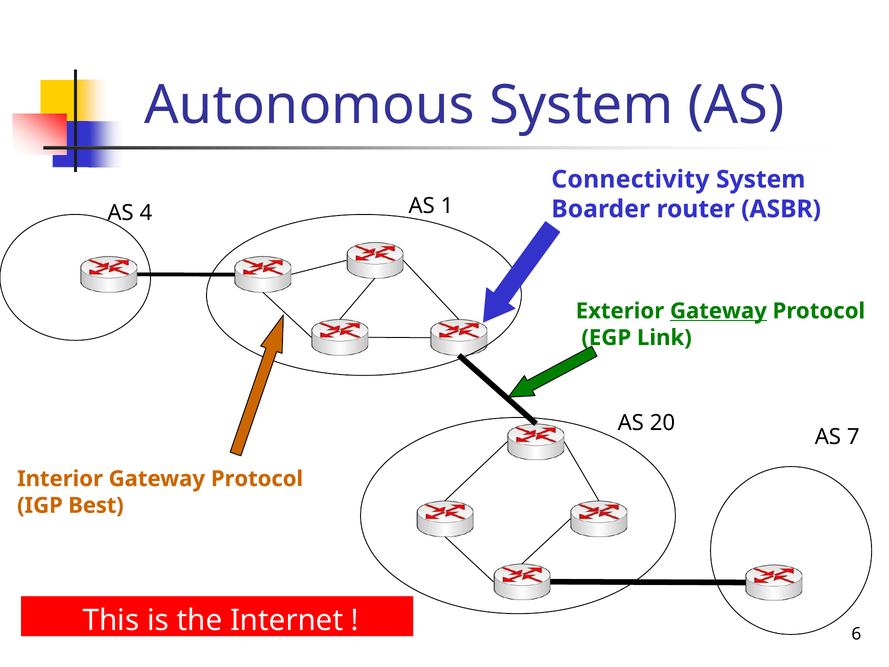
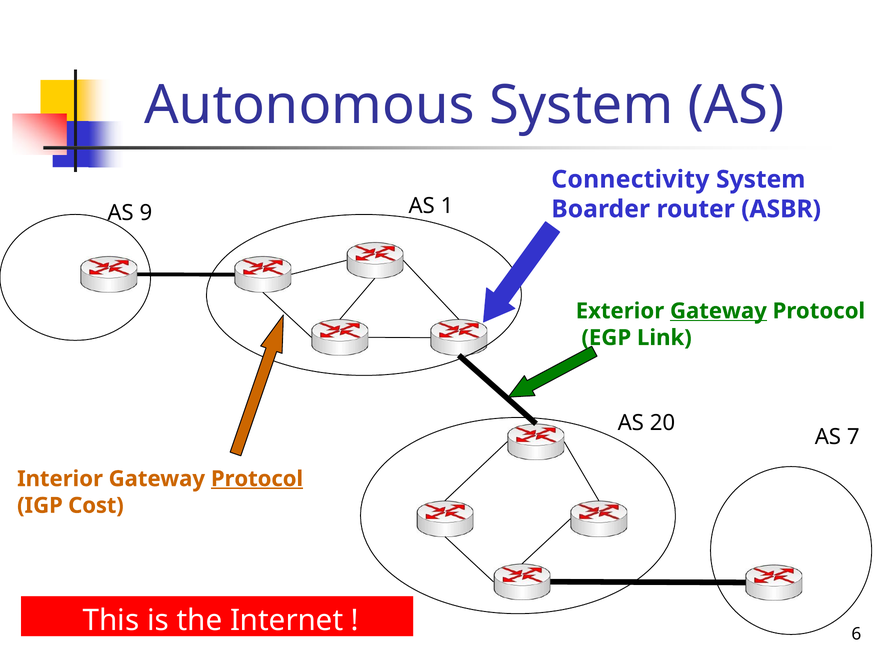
4: 4 -> 9 (146, 213)
Protocol underline: none -> present (257, 479)
Best: Best -> Cost (96, 505)
